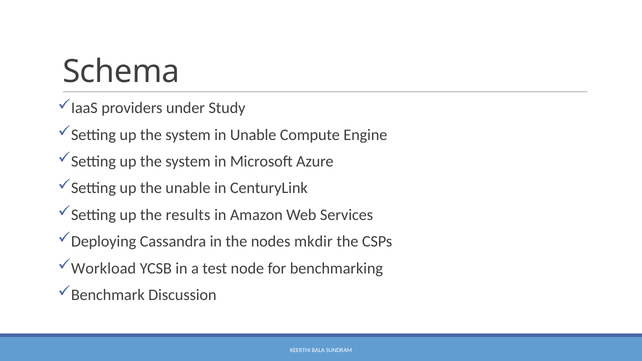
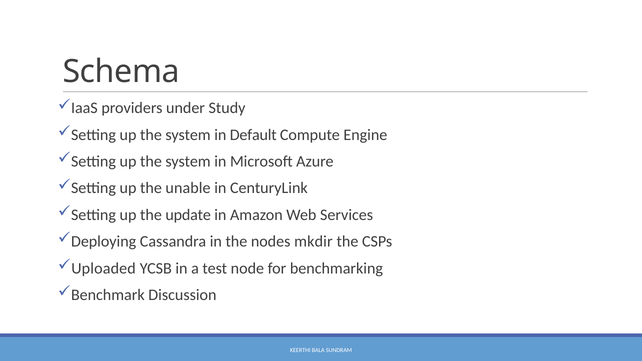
in Unable: Unable -> Default (253, 135)
results: results -> update (188, 215)
Workload: Workload -> Uploaded (104, 268)
